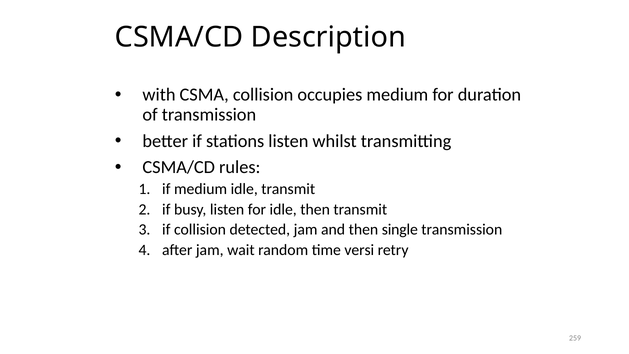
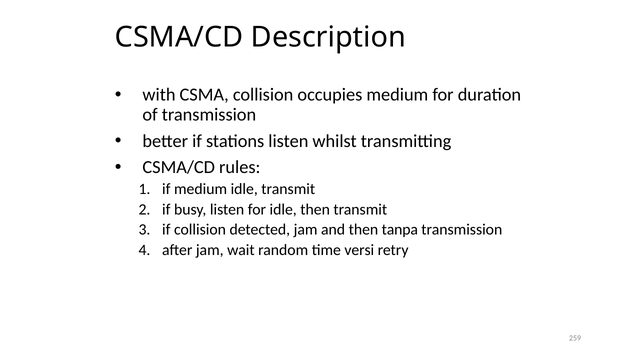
single: single -> tanpa (400, 229)
